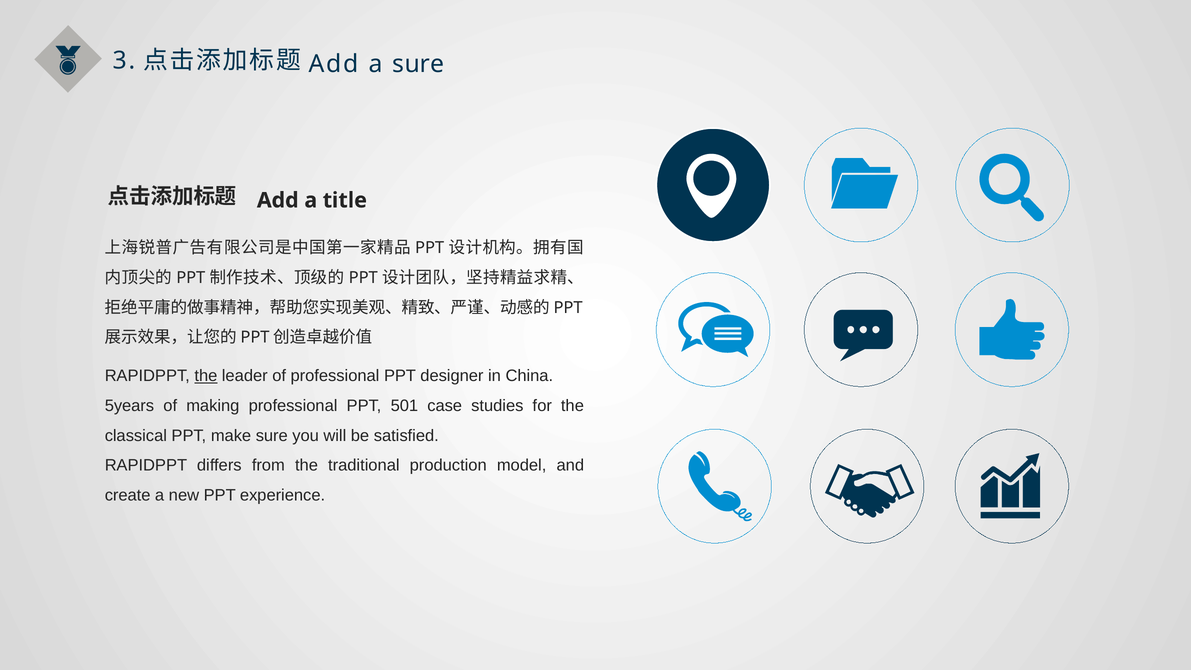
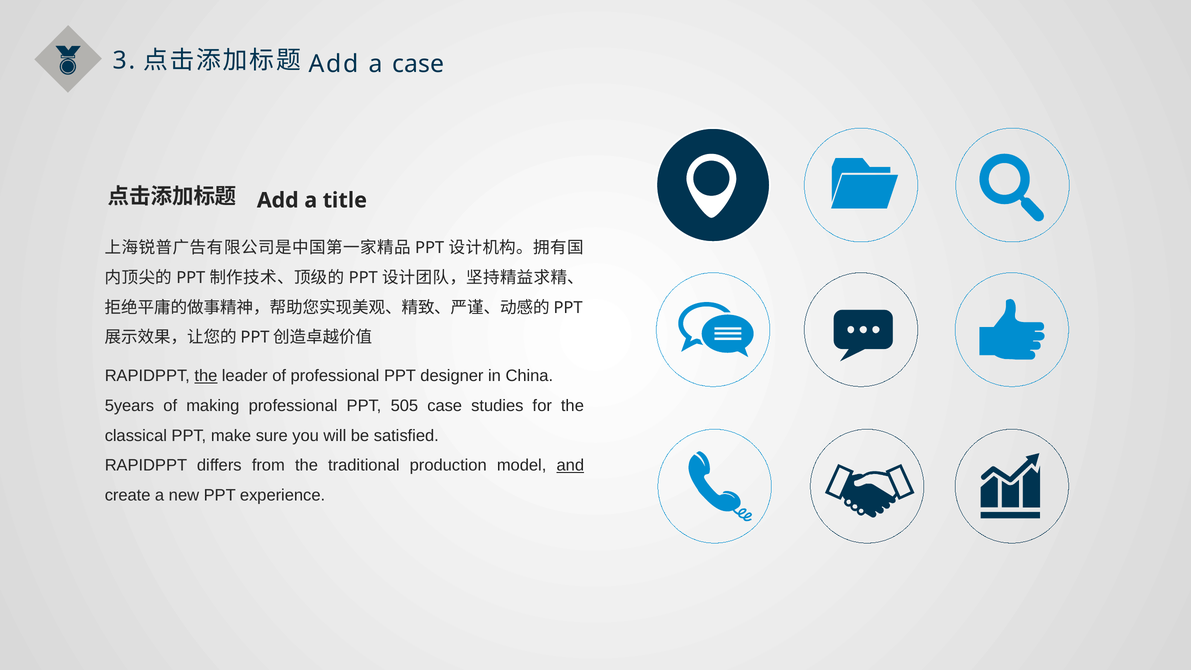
a sure: sure -> case (418, 64)
501: 501 -> 505 (404, 406)
and underline: none -> present (570, 465)
